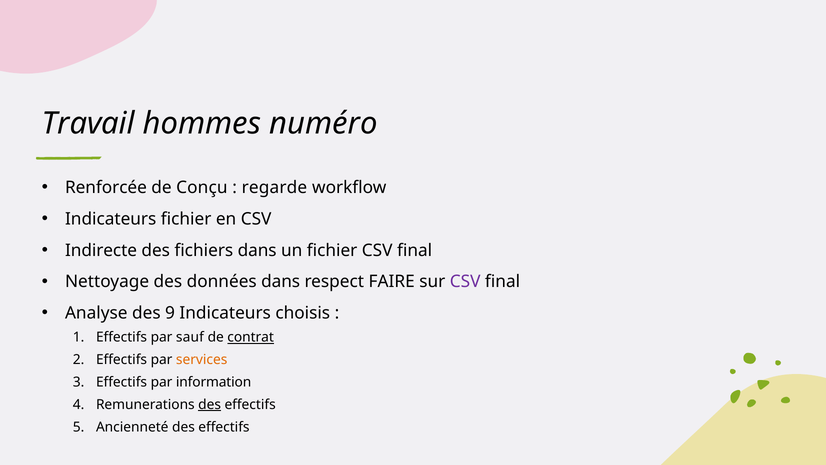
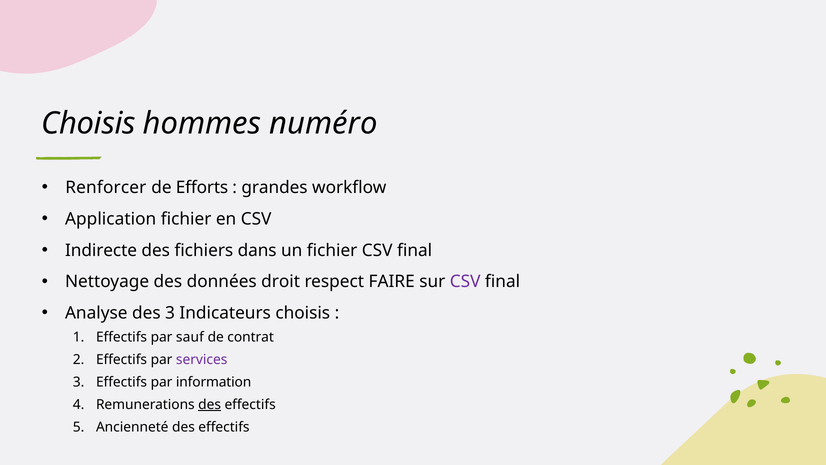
Travail: Travail -> Choisis (88, 124)
Renforcée: Renforcée -> Renforcer (106, 188)
Conçu: Conçu -> Efforts (202, 188)
regarde: regarde -> grandes (275, 188)
Indicateurs: Indicateurs -> Application (111, 219)
données dans: dans -> droit (281, 282)
des 9: 9 -> 3 (170, 313)
contrat underline: present -> none (251, 337)
services colour: orange -> purple (202, 360)
